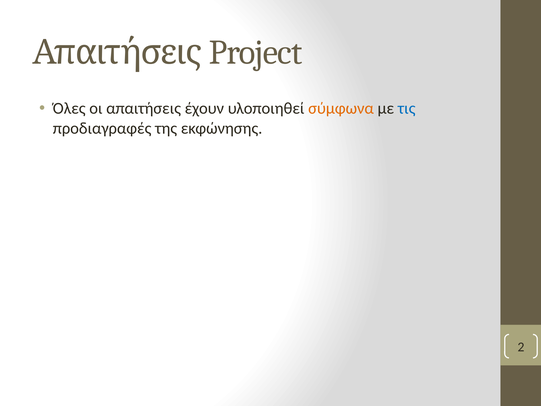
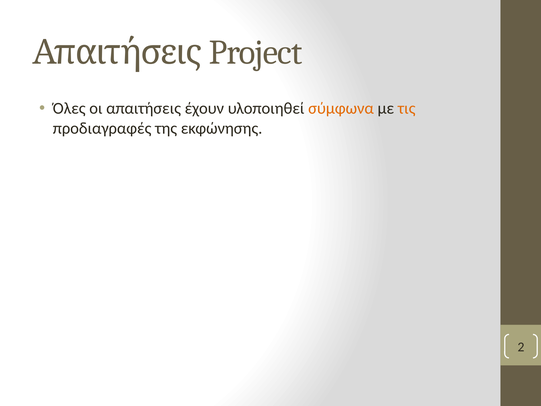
τις colour: blue -> orange (407, 108)
